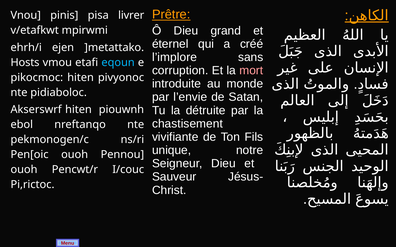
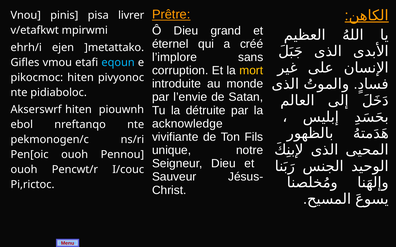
Hosts: Hosts -> Gifles (25, 63)
mort colour: pink -> yellow (251, 71)
chastisement: chastisement -> acknowledge (187, 124)
